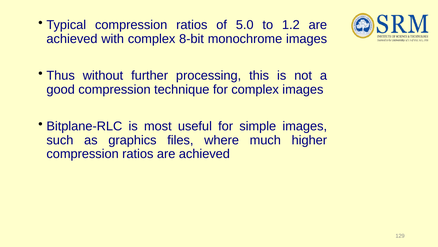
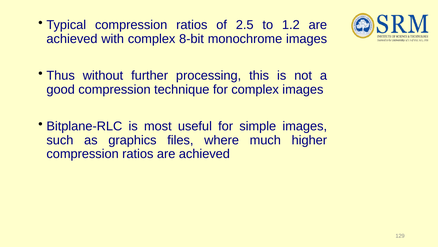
5.0: 5.0 -> 2.5 (245, 25)
